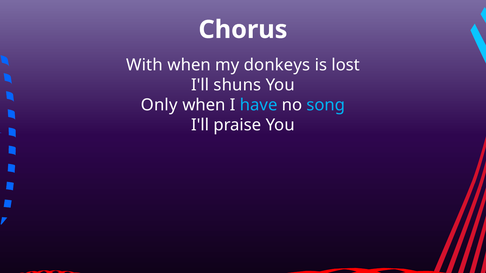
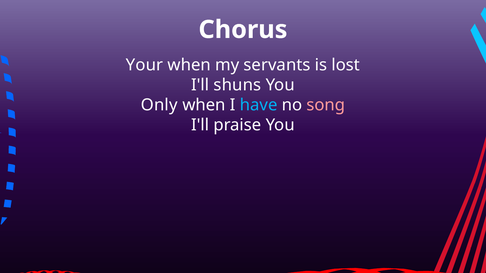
With: With -> Your (144, 65)
donkeys: donkeys -> servants (277, 65)
song colour: light blue -> pink (326, 105)
